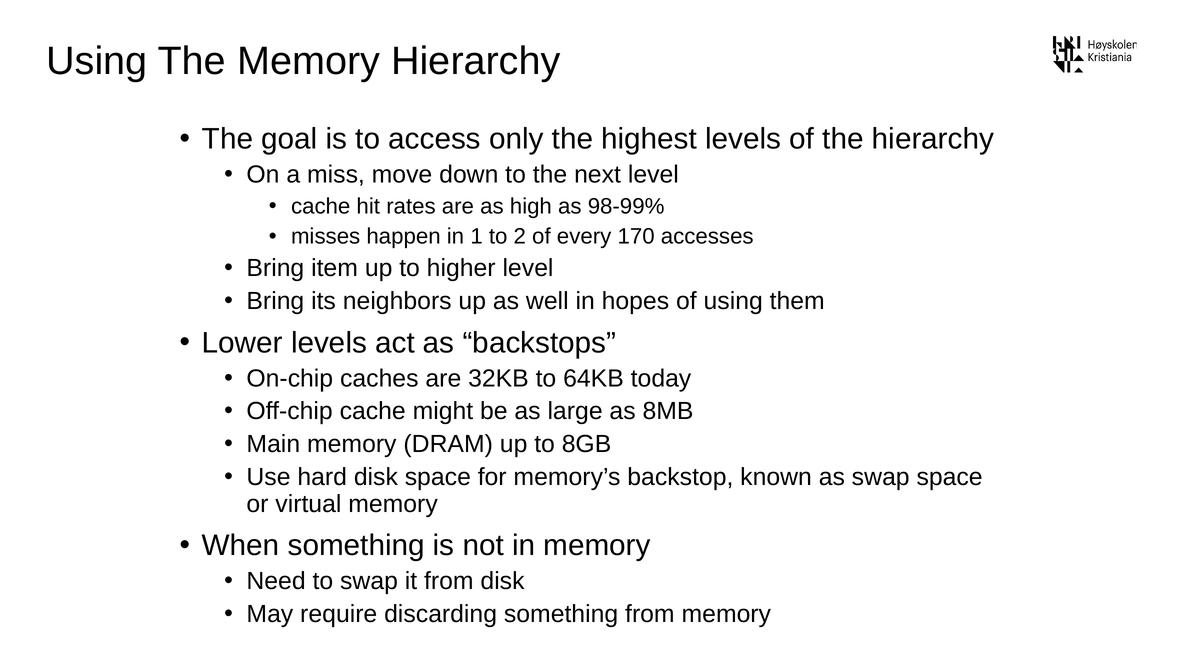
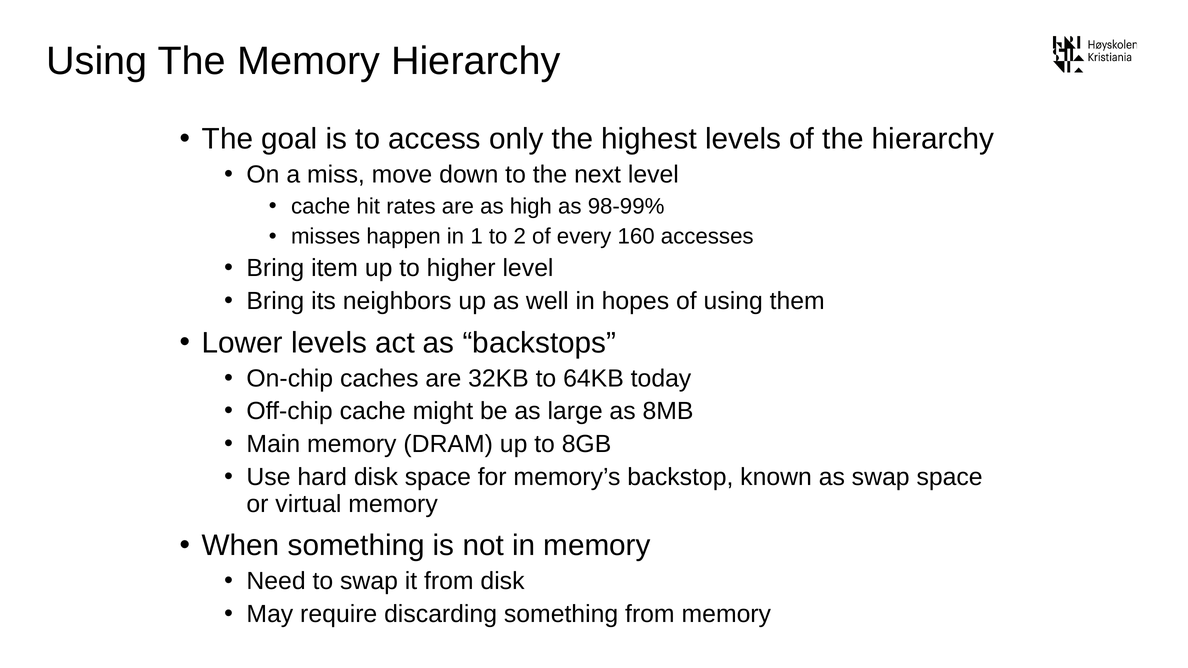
170: 170 -> 160 (636, 237)
